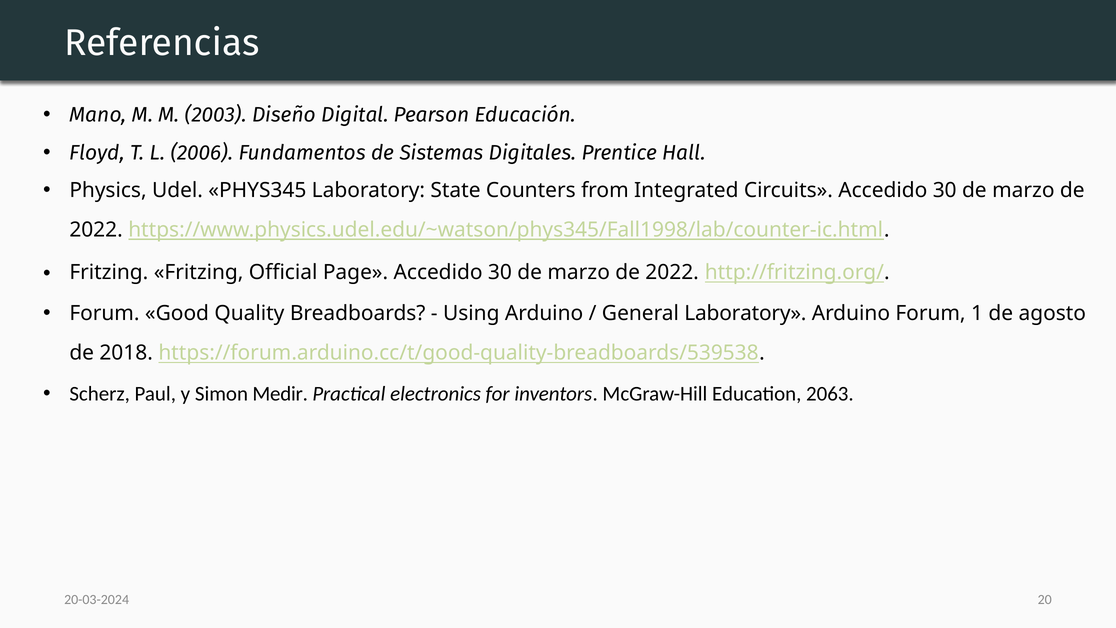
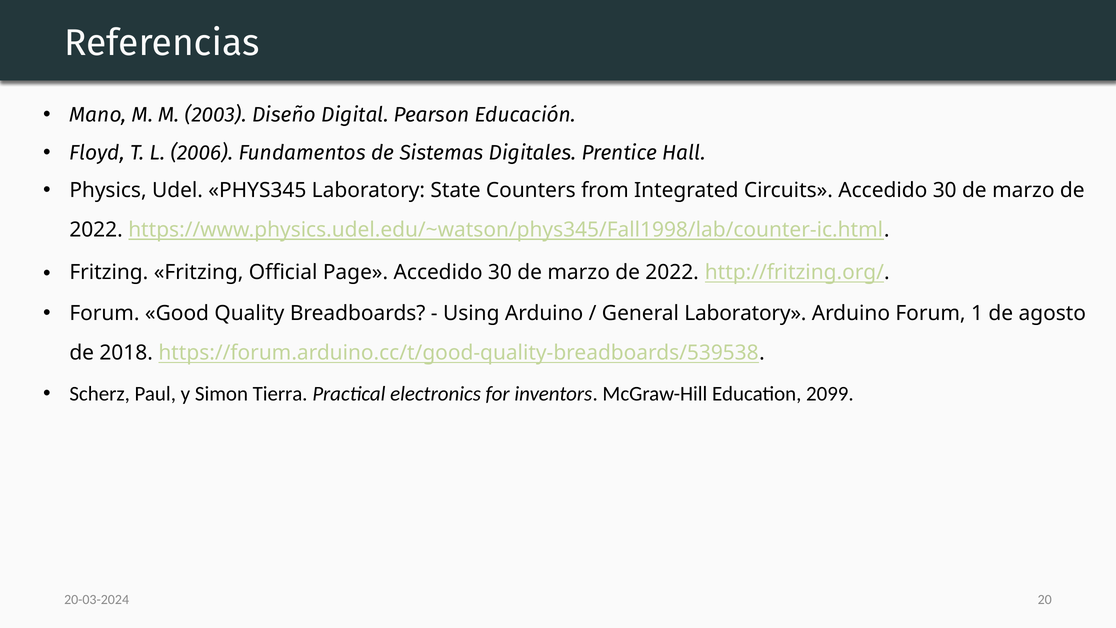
Medir: Medir -> Tierra (280, 394)
2063: 2063 -> 2099 (830, 394)
